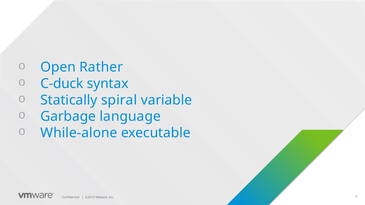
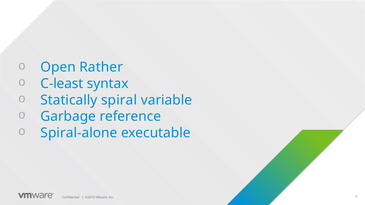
C-duck: C-duck -> C-least (62, 84)
language: language -> reference (130, 117)
While-alone: While-alone -> Spiral-alone (79, 133)
